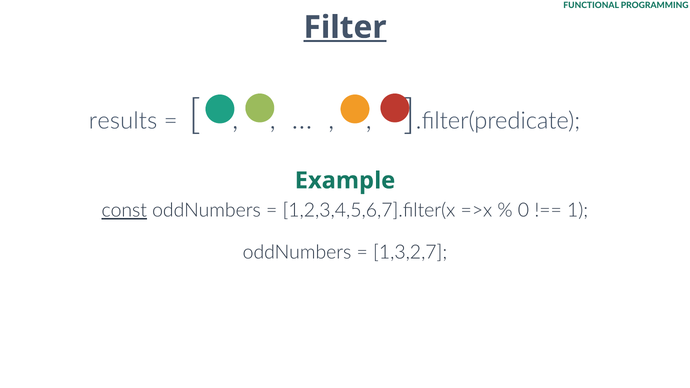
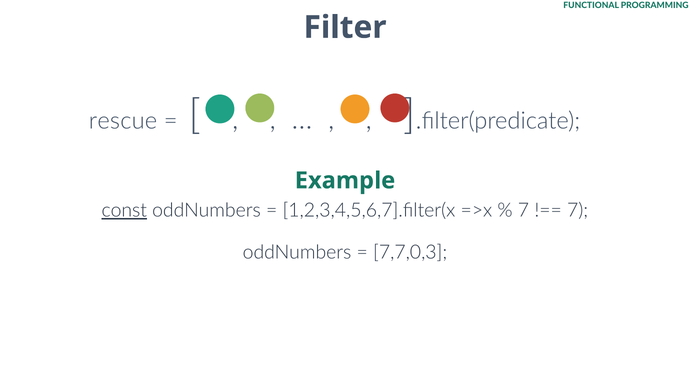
Filter underline: present -> none (345, 27)
results: results -> rescue (123, 121)
0: 0 -> 7 (523, 211)
1: 1 -> 7 (578, 211)
1,3,2,7: 1,3,2,7 -> 7,7,0,3 (410, 253)
